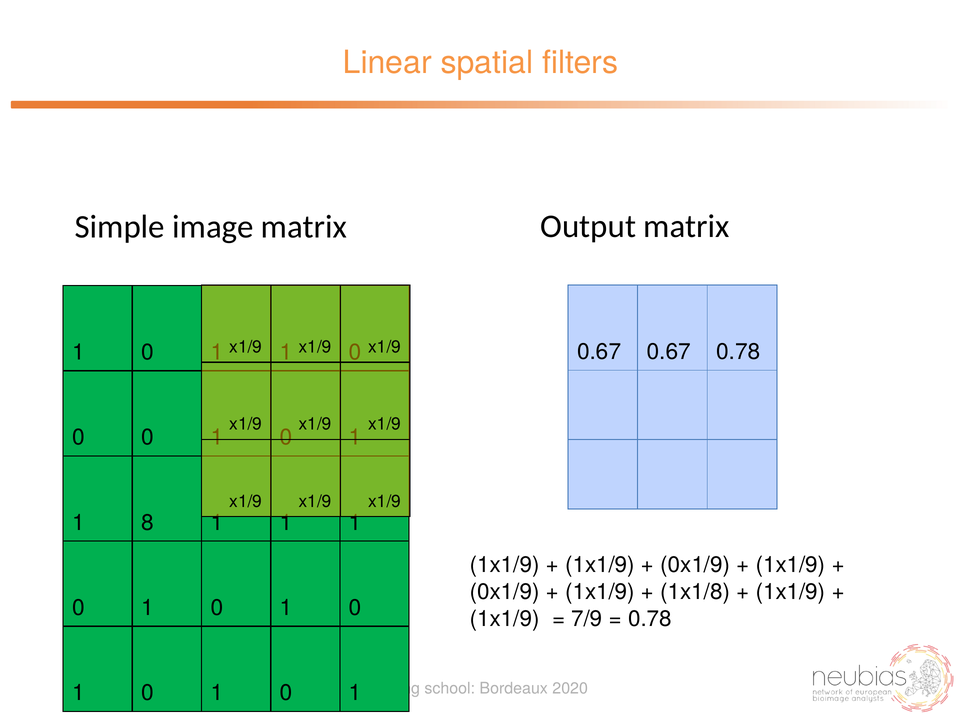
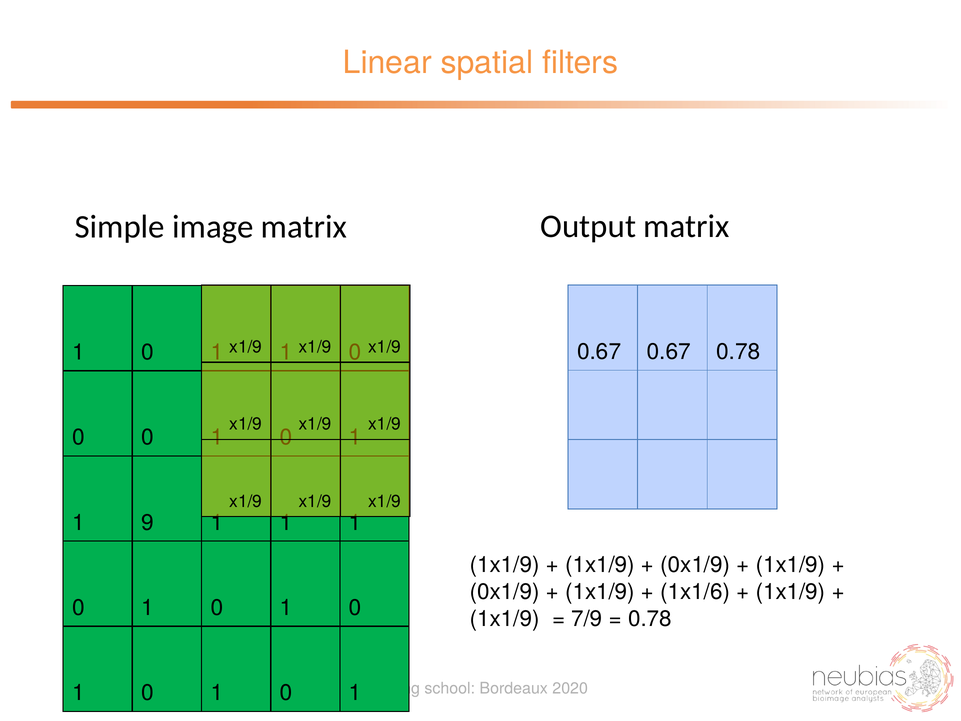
8: 8 -> 9 (148, 522)
1x1/8: 1x1/8 -> 1x1/6 (695, 592)
